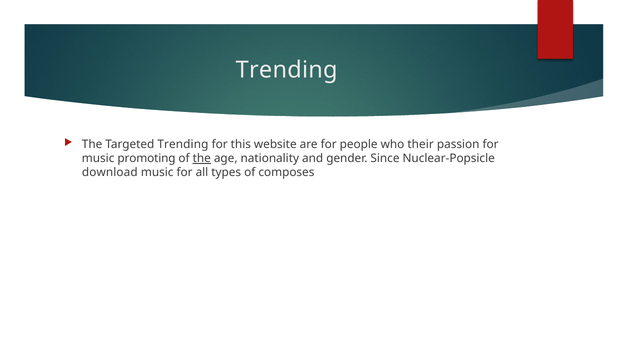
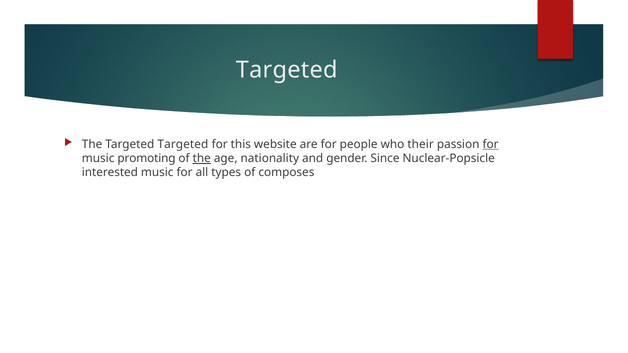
Trending: Trending -> Targeted (287, 70)
Targeted Trending: Trending -> Targeted (183, 144)
for underline: none -> present (491, 144)
download: download -> interested (110, 173)
